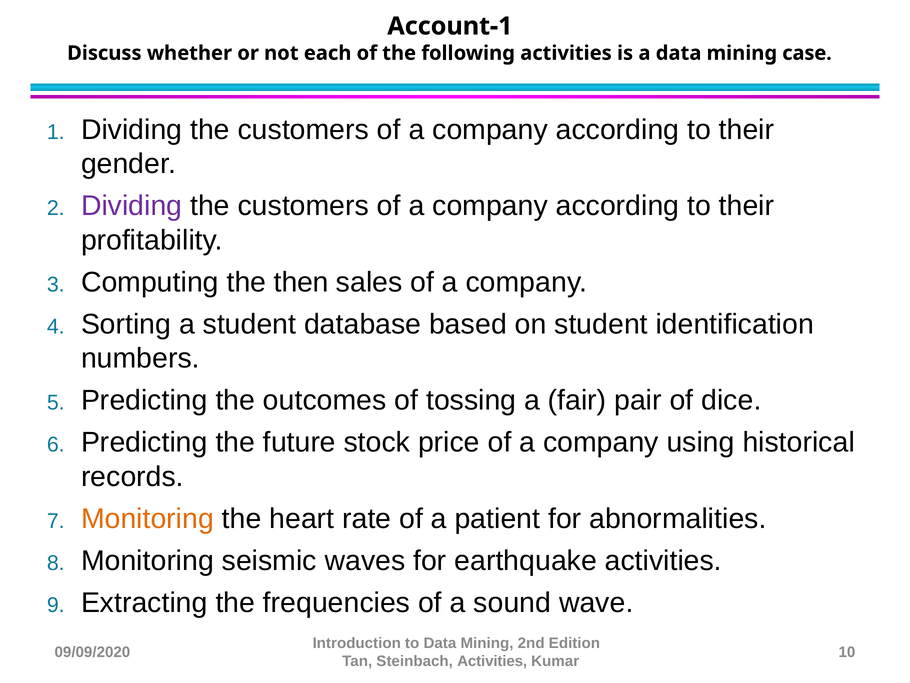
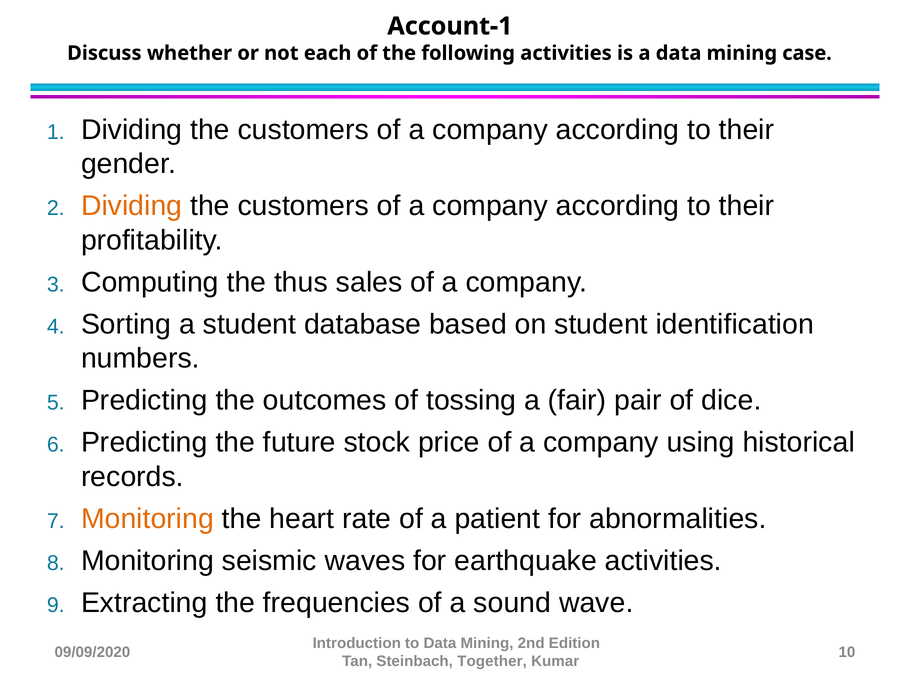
Dividing colour: purple -> orange (132, 206)
then: then -> thus (301, 282)
Steinbach Activities: Activities -> Together (492, 661)
